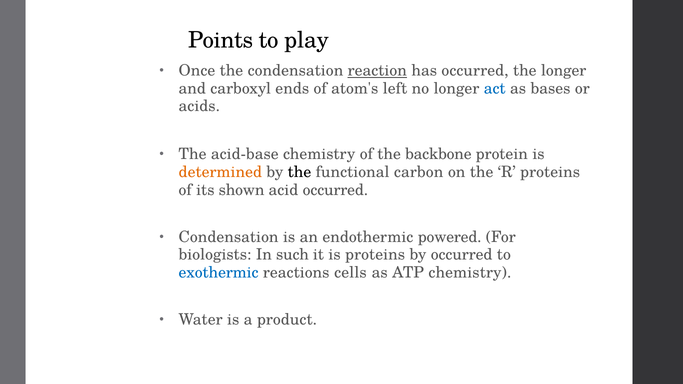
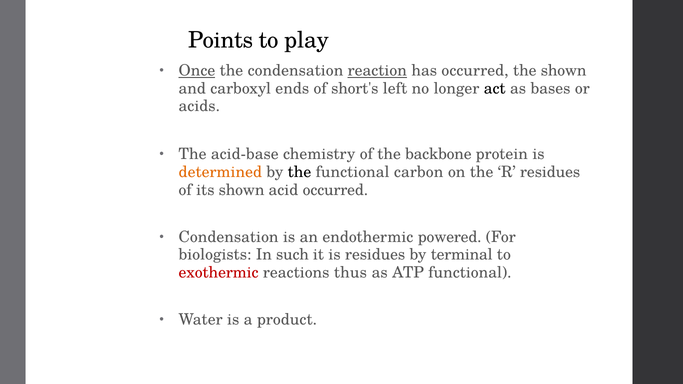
Once underline: none -> present (197, 71)
the longer: longer -> shown (564, 71)
atom's: atom's -> short's (355, 88)
act colour: blue -> black (495, 88)
R proteins: proteins -> residues (550, 172)
is proteins: proteins -> residues (375, 255)
by occurred: occurred -> terminal (462, 255)
exothermic colour: blue -> red (219, 273)
cells: cells -> thus (350, 273)
ATP chemistry: chemistry -> functional (470, 273)
